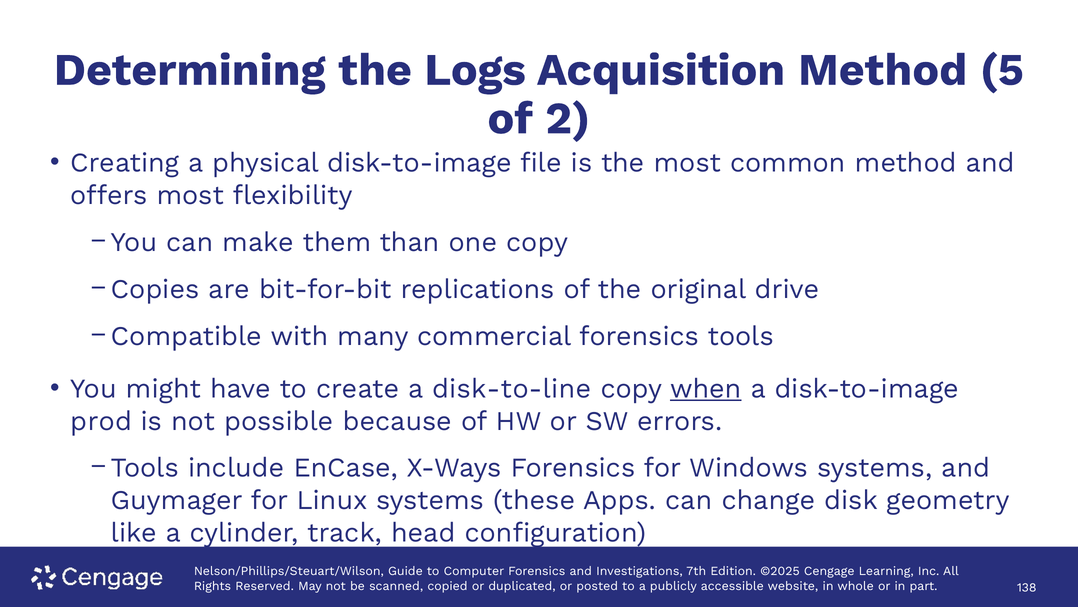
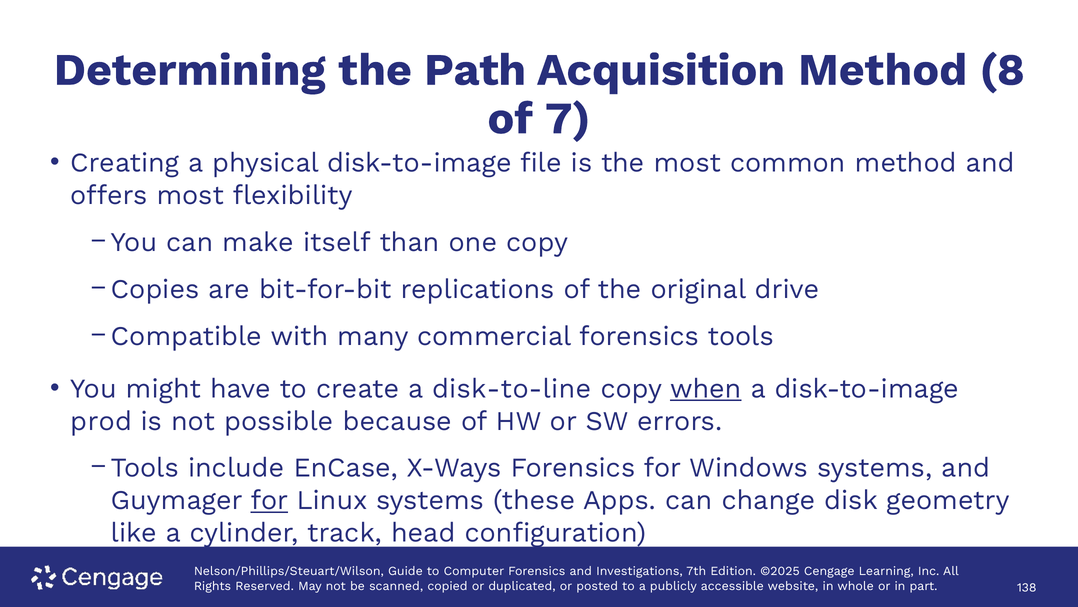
Logs: Logs -> Path (475, 70)
5: 5 -> 8 (1002, 70)
2: 2 -> 7 (568, 118)
them: them -> itself (337, 242)
for underline: none -> present (269, 500)
